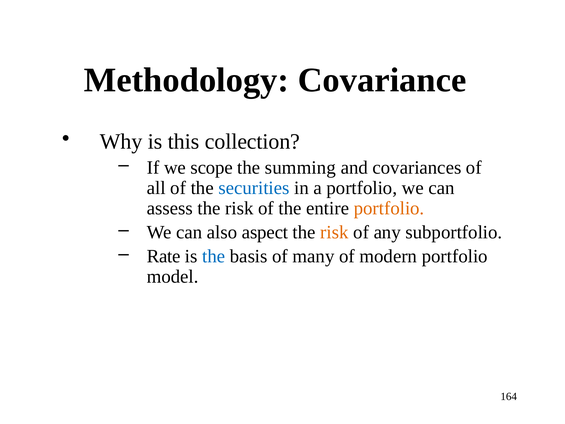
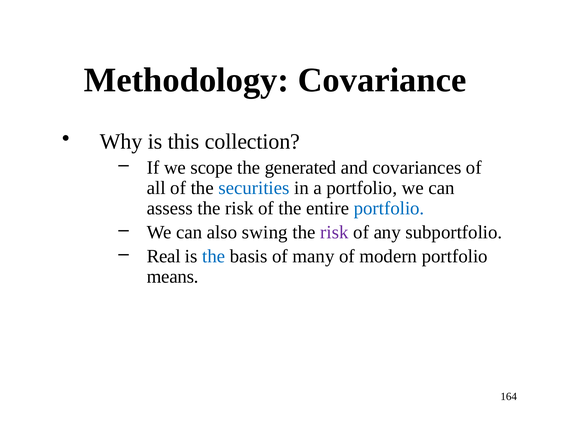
summing: summing -> generated (301, 167)
portfolio colour: orange -> blue (389, 208)
aspect: aspect -> swing (265, 232)
risk colour: orange -> purple (334, 232)
Rate: Rate -> Real (164, 256)
model: model -> means (173, 277)
